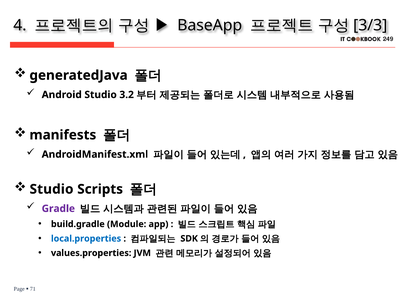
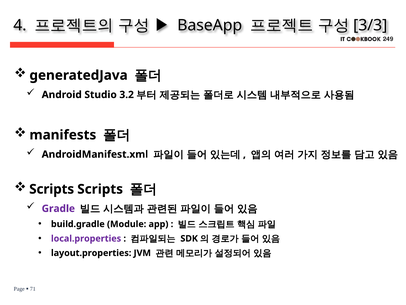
Studio: Studio -> Scripts (52, 189)
local.properties colour: blue -> purple (86, 238)
values.properties: values.properties -> layout.properties (91, 253)
